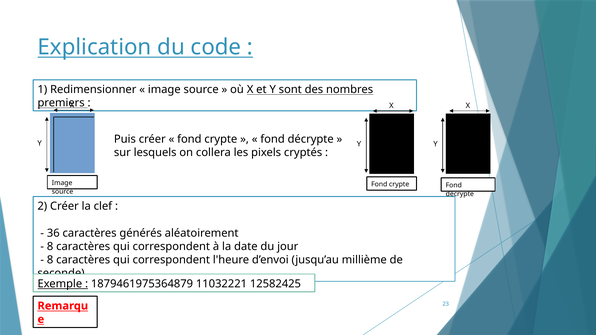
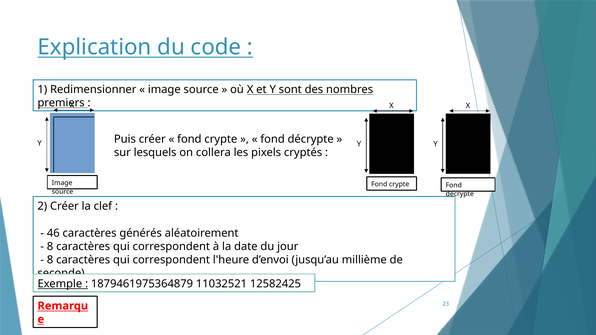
36: 36 -> 46 (53, 233)
11032221: 11032221 -> 11032521 (221, 284)
